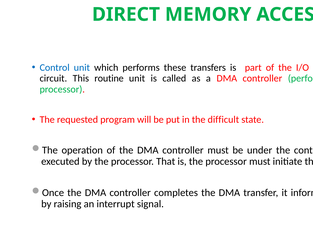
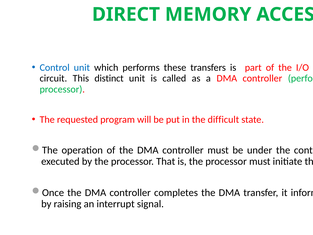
routine: routine -> distinct (109, 78)
